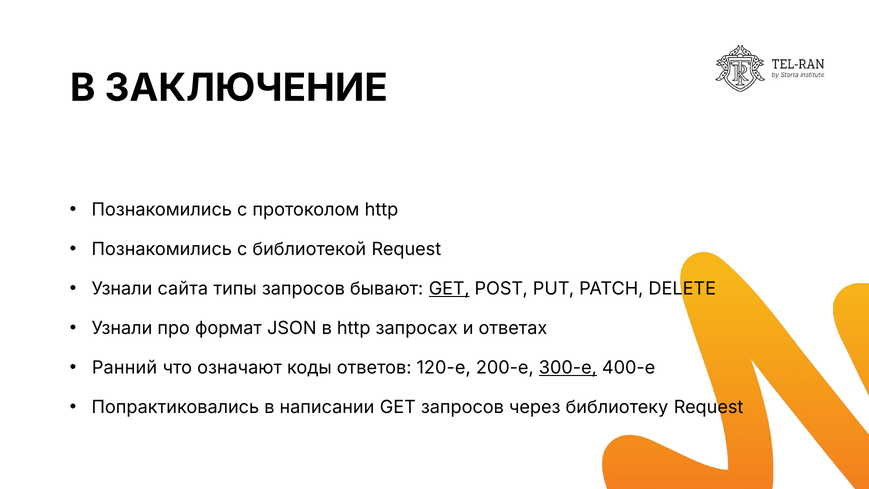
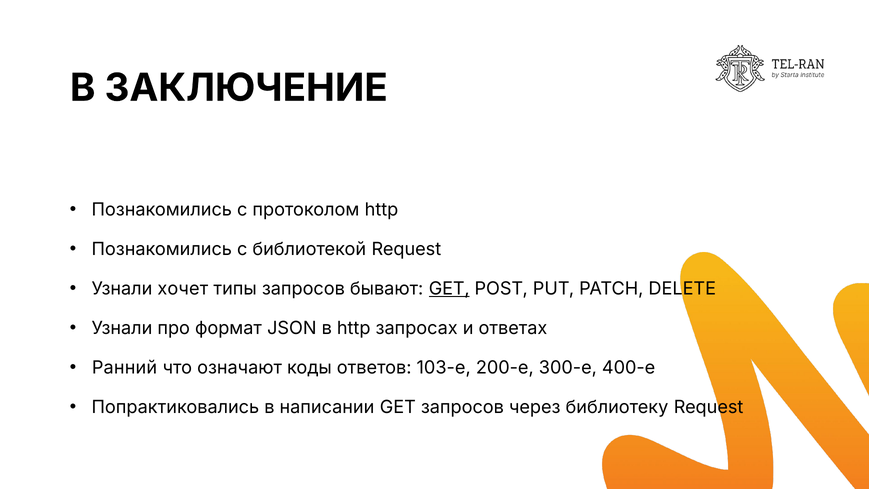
сайта: сайта -> хочет (183, 289)
120-е: 120-е -> 103-е (444, 368)
300-е underline: present -> none (568, 368)
